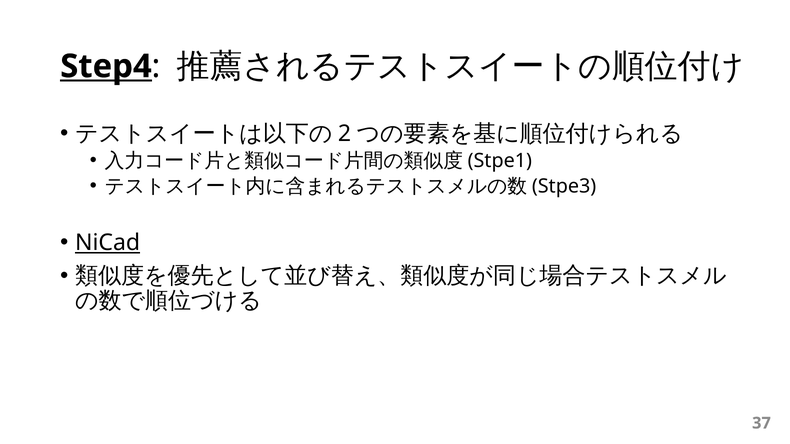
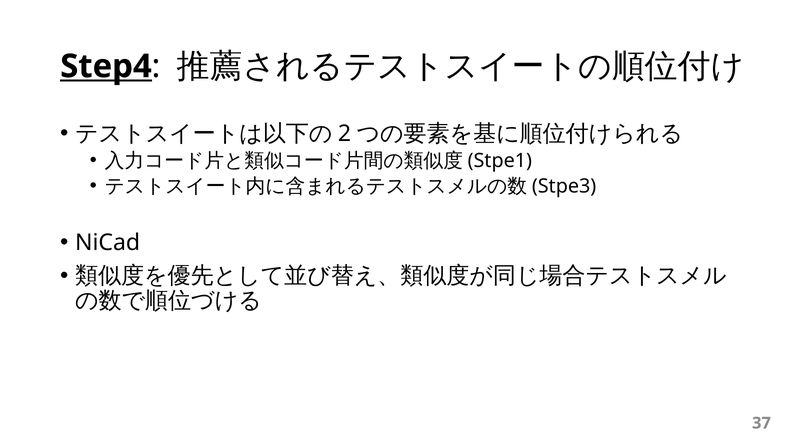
NiCad underline: present -> none (108, 243)
